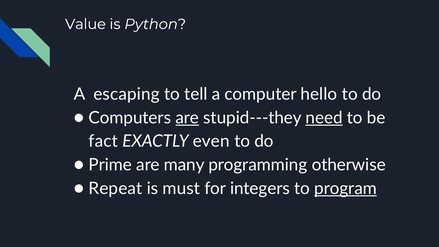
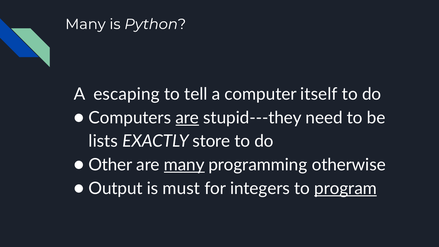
Value: Value -> Many (85, 24)
hello: hello -> itself (319, 94)
need underline: present -> none (324, 118)
fact: fact -> lists (103, 141)
even: even -> store (211, 141)
Prime: Prime -> Other (110, 165)
many underline: none -> present (184, 165)
Repeat: Repeat -> Output (116, 188)
